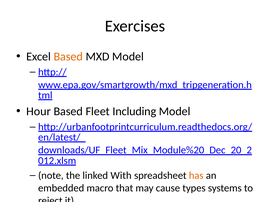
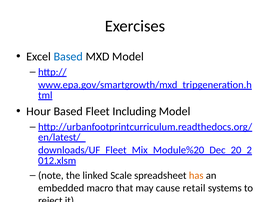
Based colour: orange -> blue (68, 57)
With: With -> Scale (121, 176)
types: types -> retail (194, 189)
